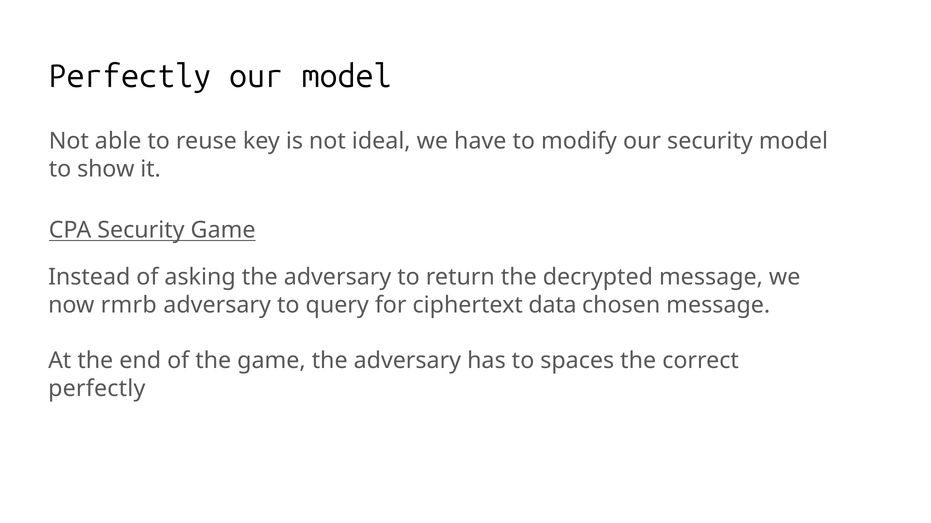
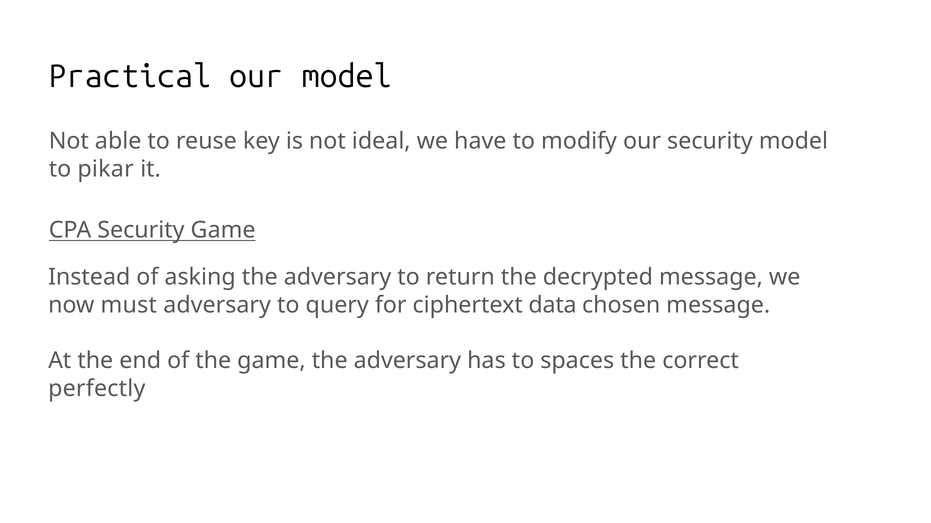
Perfectly: Perfectly -> Practical (130, 77)
show: show -> pikar (106, 169)
rmrb: rmrb -> must (129, 305)
